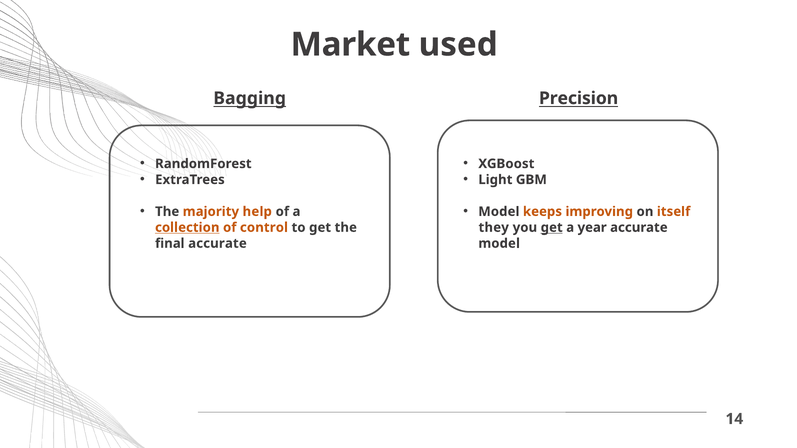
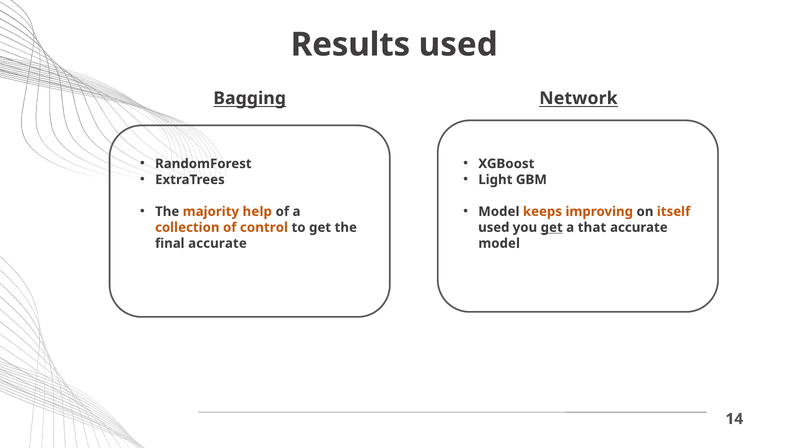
Market: Market -> Results (350, 45)
Precision: Precision -> Network (578, 98)
collection underline: present -> none (187, 228)
they: they -> used (494, 228)
year: year -> that (592, 228)
